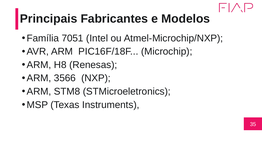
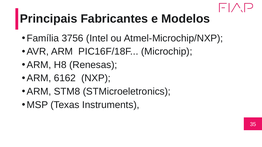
7051: 7051 -> 3756 (73, 38)
3566: 3566 -> 6162 (65, 78)
